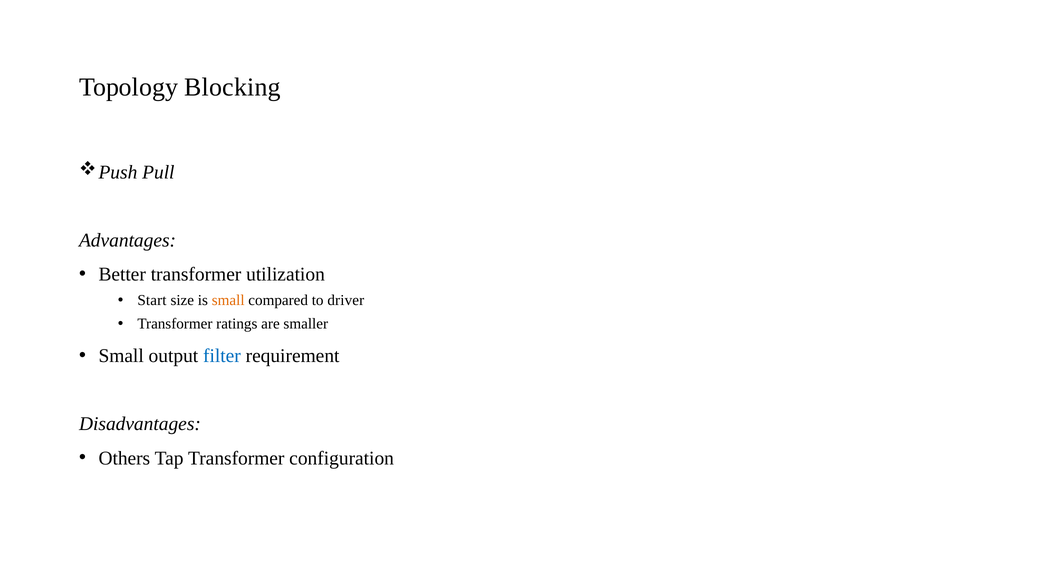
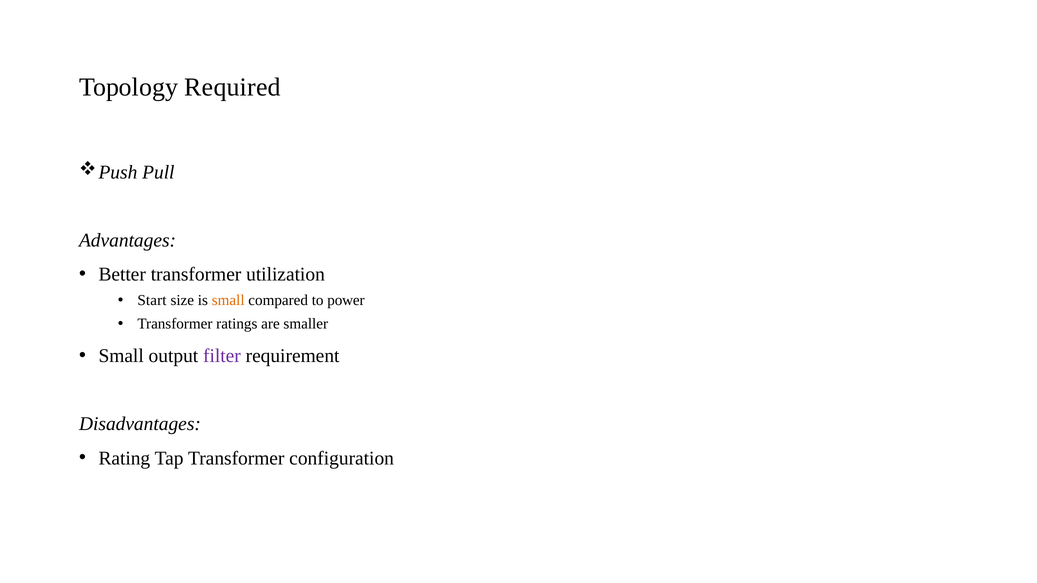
Blocking: Blocking -> Required (233, 87)
driver: driver -> power (346, 300)
filter colour: blue -> purple (222, 356)
Others: Others -> Rating (124, 458)
